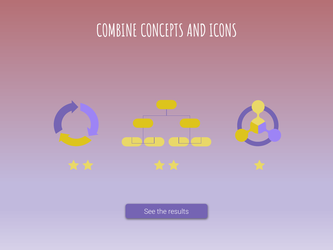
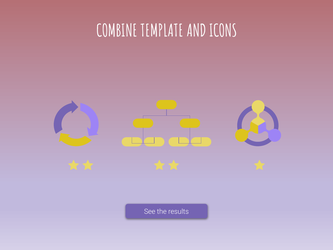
CONCEPTS: CONCEPTS -> TEMPLATE (162, 31)
